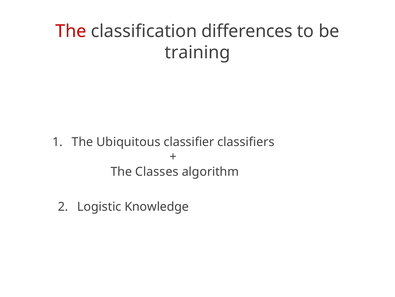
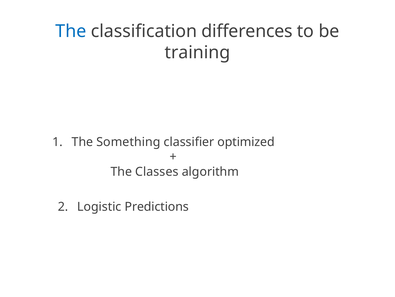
The colour: red -> blue (71, 31)
Ubiquitous: Ubiquitous -> Something (128, 142)
classifiers: classifiers -> optimized (246, 142)
Knowledge: Knowledge -> Predictions (157, 206)
